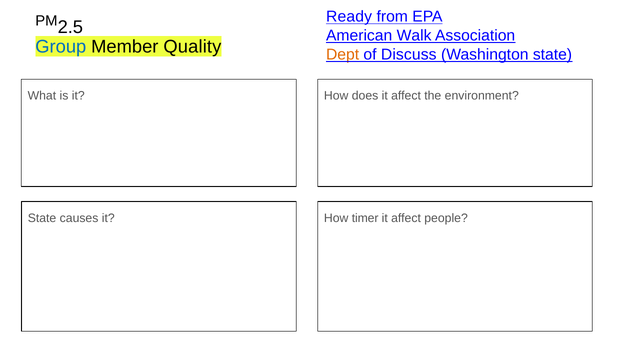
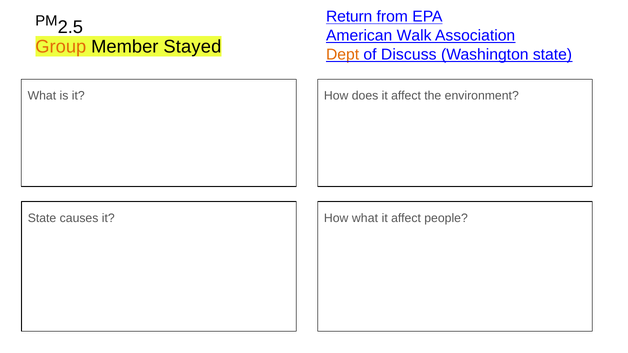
Ready: Ready -> Return (349, 17)
Group colour: blue -> orange (61, 47)
Quality: Quality -> Stayed (192, 47)
How timer: timer -> what (365, 218)
